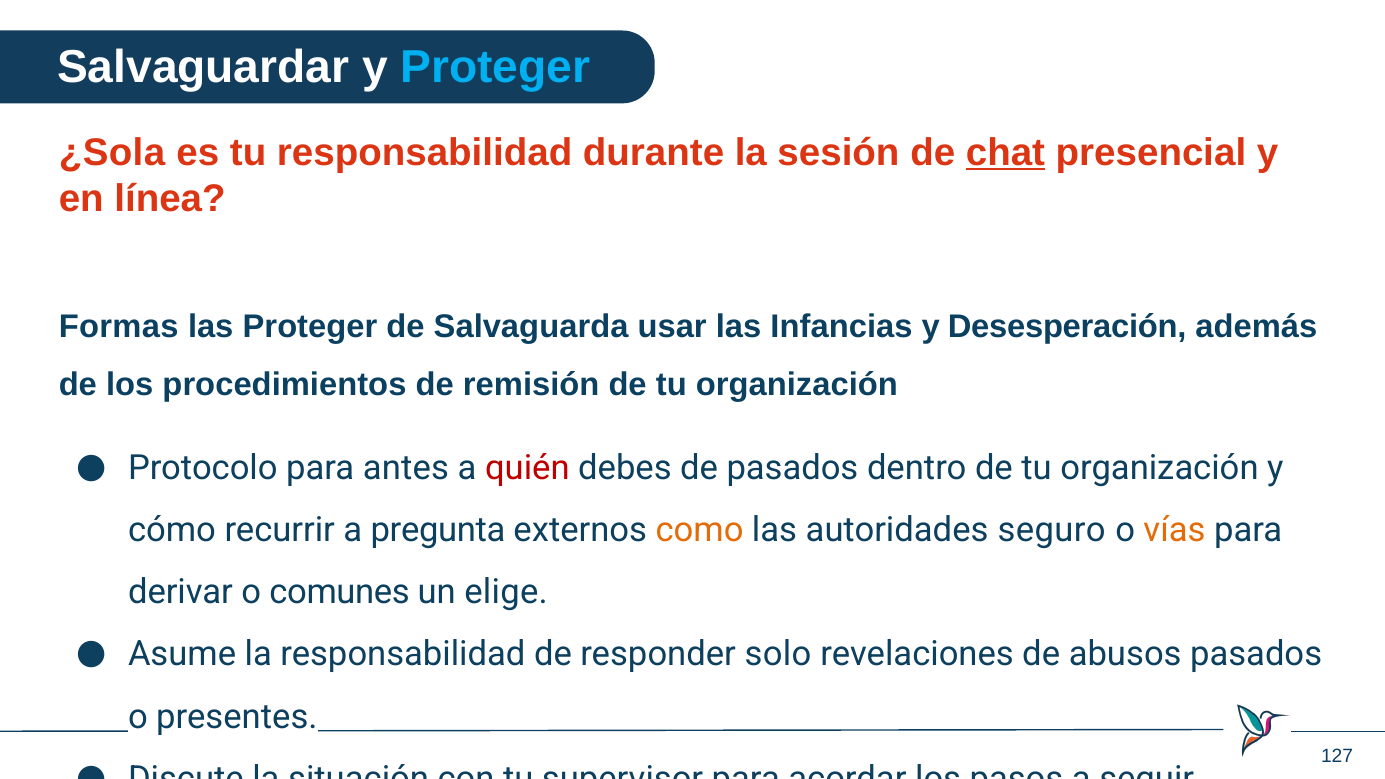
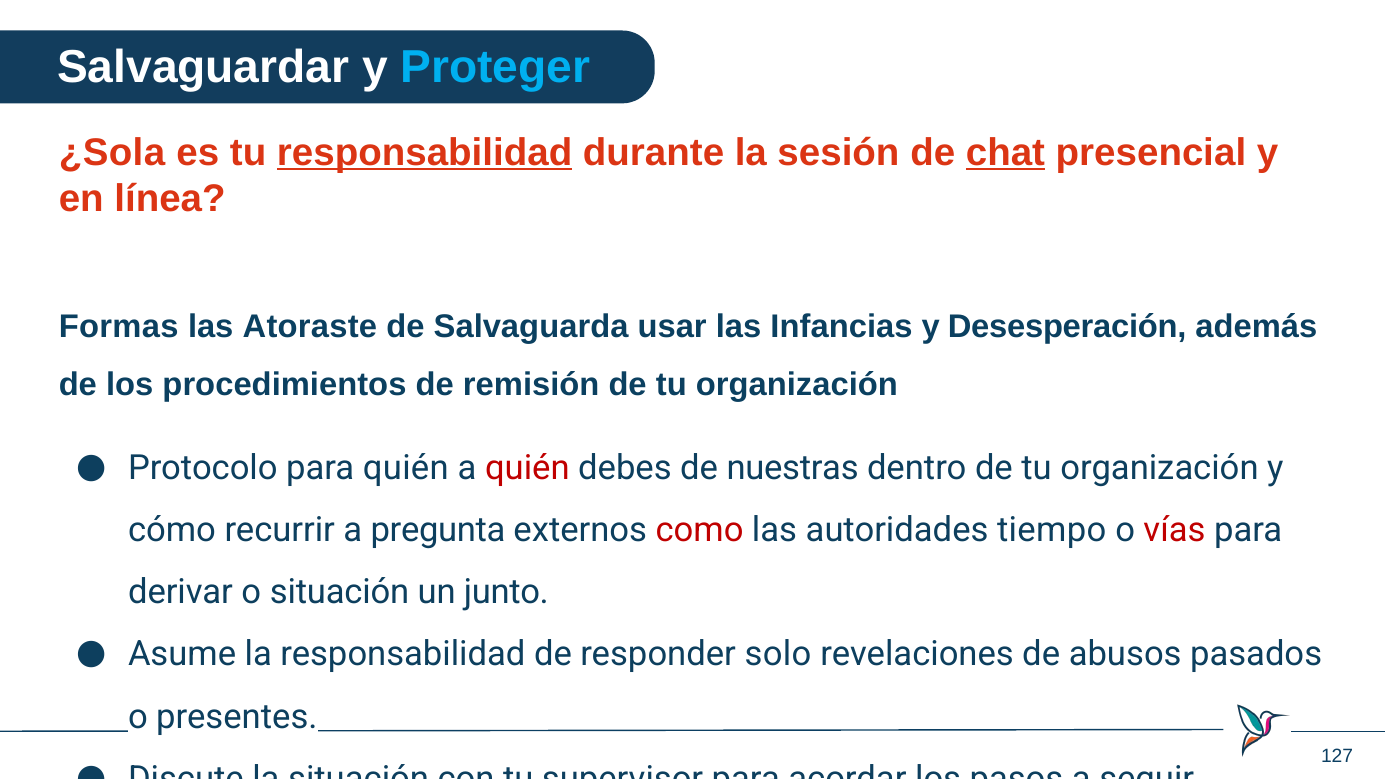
responsabilidad underline: none -> present (425, 152)
las Proteger: Proteger -> Atoraste (310, 326)
para antes: antes -> quién (406, 468)
de pasados: pasados -> nuestras (793, 468)
como colour: orange -> red (700, 530)
seguro: seguro -> tiempo (1052, 530)
vías colour: orange -> red (1175, 530)
o comunes: comunes -> situación (340, 592)
elige: elige -> junto (506, 592)
